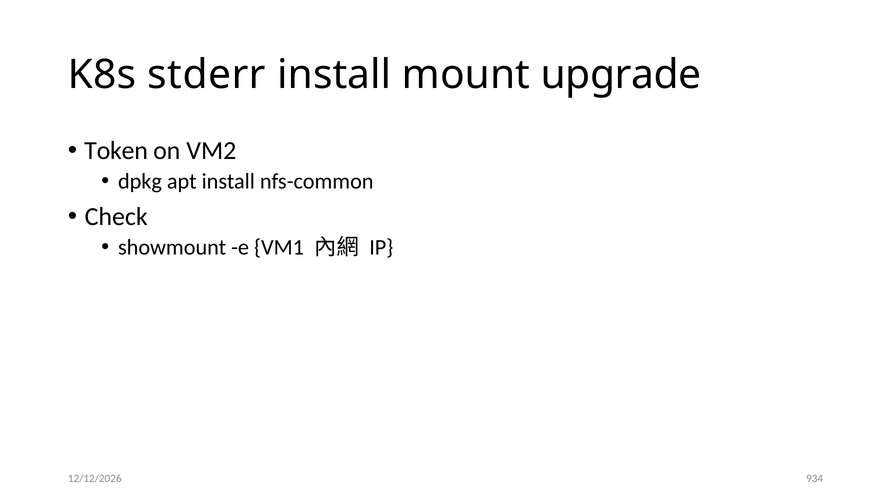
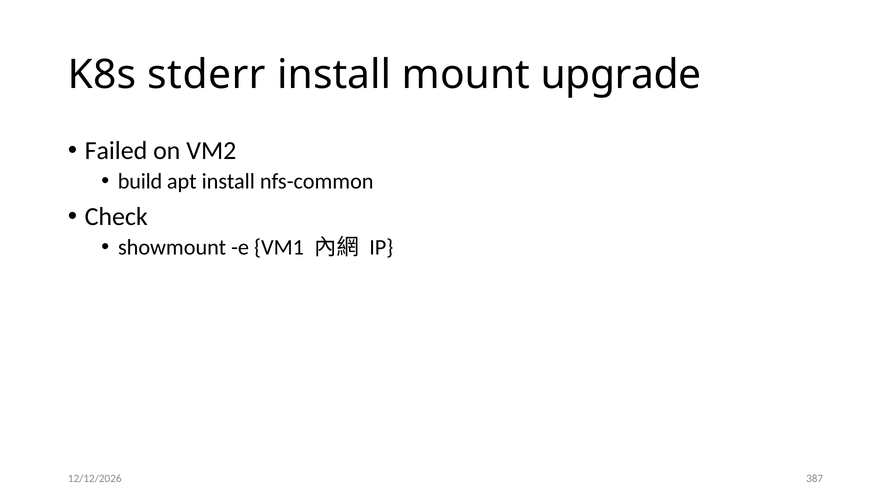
Token: Token -> Failed (116, 151)
dpkg: dpkg -> build (140, 181)
934: 934 -> 387 (815, 479)
